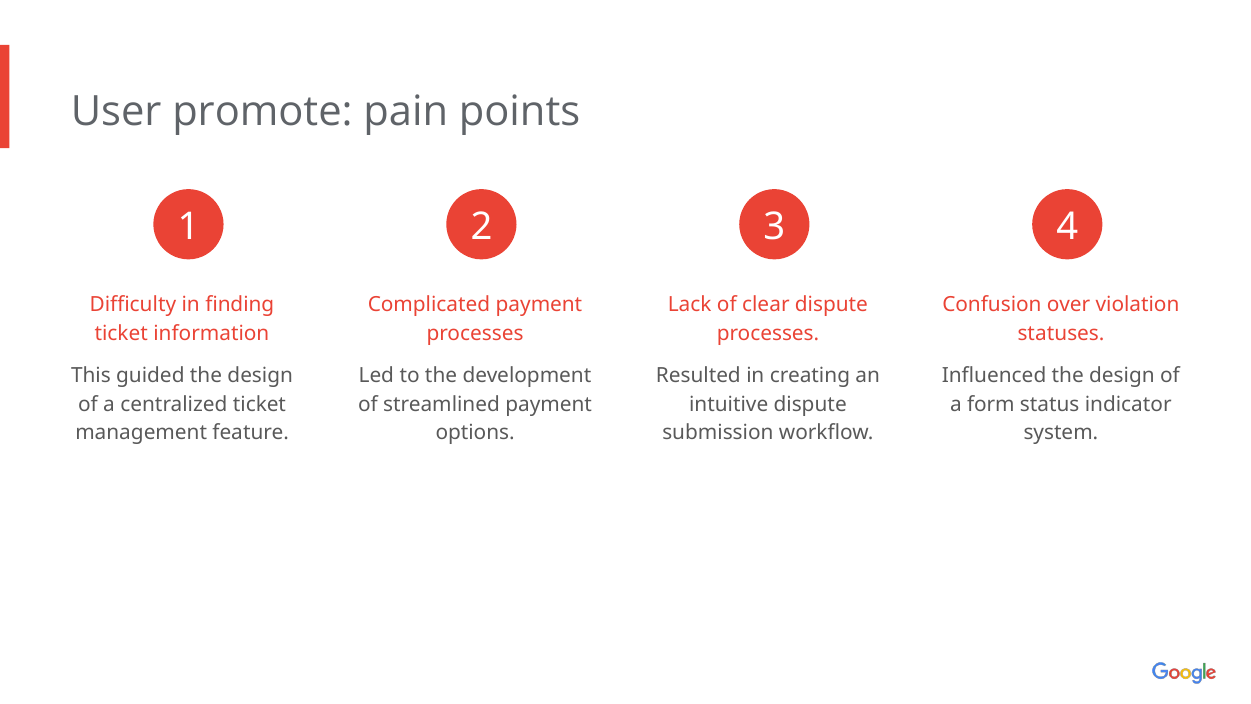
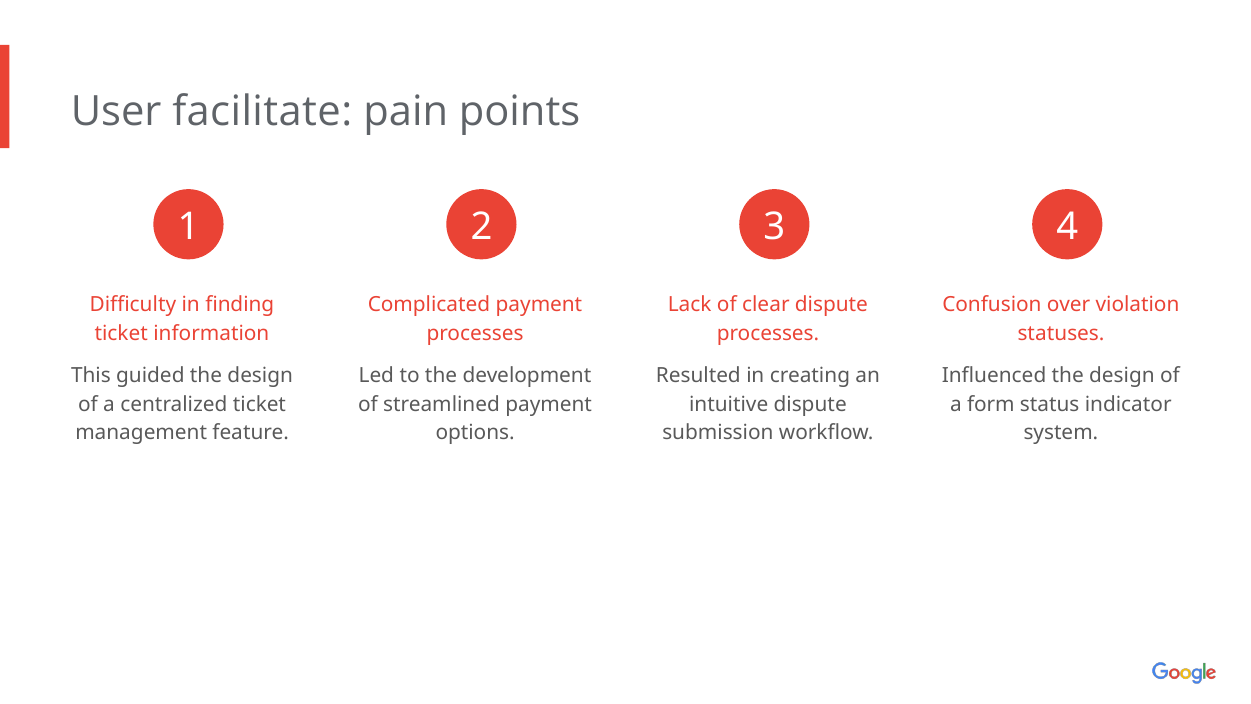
promote: promote -> facilitate (262, 112)
